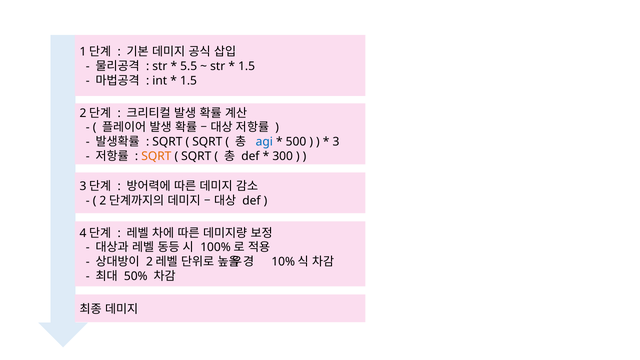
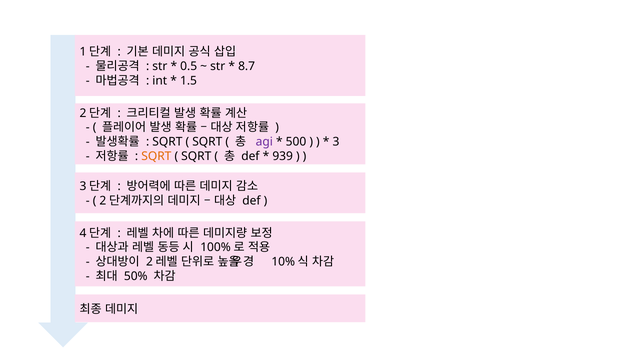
5.5: 5.5 -> 0.5 (189, 66)
1.5: 1.5 -> 8.7 (247, 66)
agi colour: blue -> purple (264, 142)
300: 300 -> 939 (283, 156)
